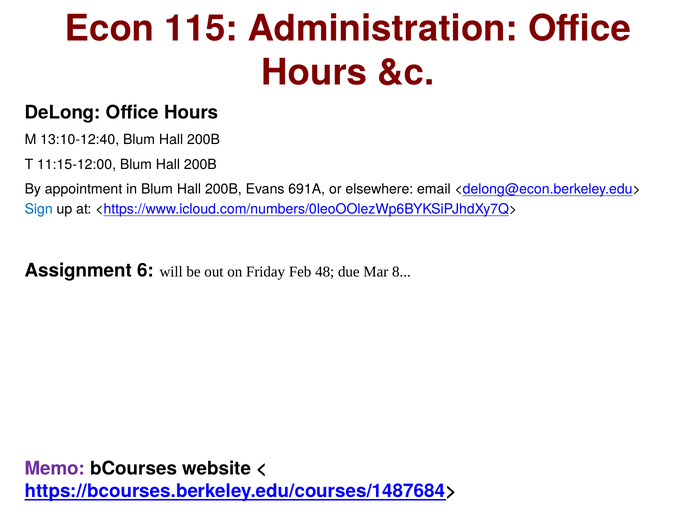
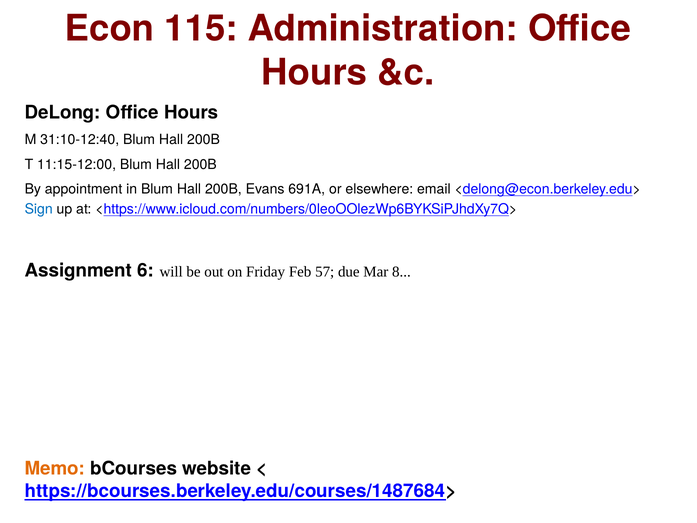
13:10-12:40: 13:10-12:40 -> 31:10-12:40 (80, 140)
48: 48 -> 57 (325, 272)
Memo colour: purple -> orange (55, 468)
